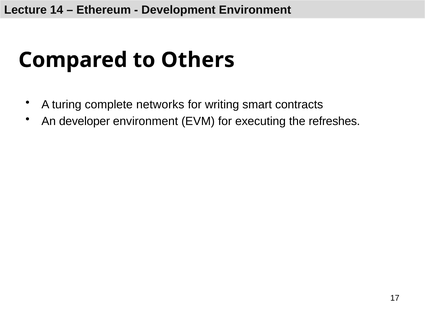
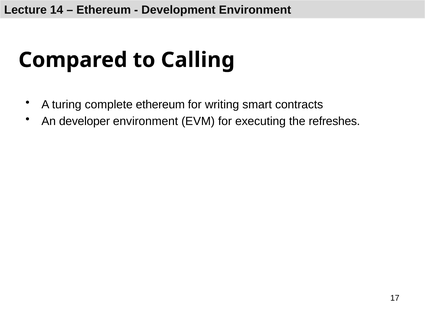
Others: Others -> Calling (198, 60)
complete networks: networks -> ethereum (160, 104)
